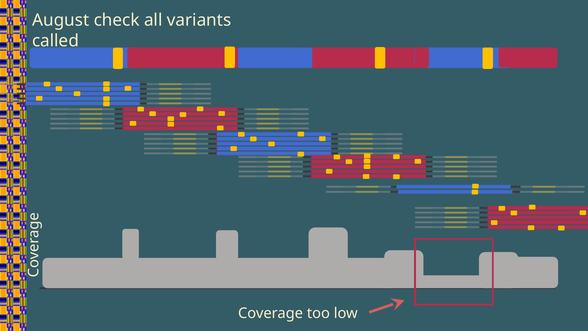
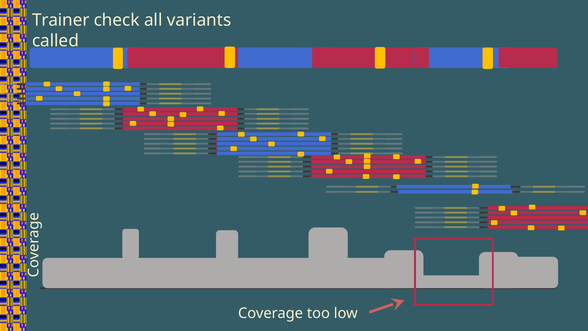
August: August -> Trainer (61, 20)
